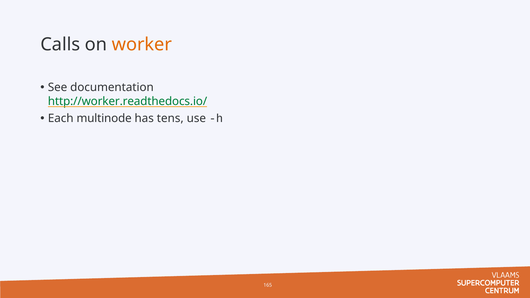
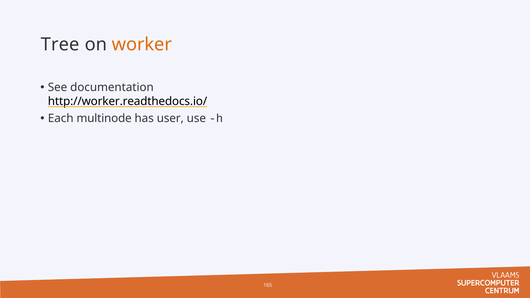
Calls: Calls -> Tree (60, 45)
http://worker.readthedocs.io/ colour: green -> black (128, 101)
tens: tens -> user (170, 118)
